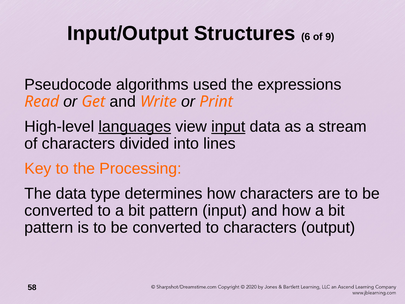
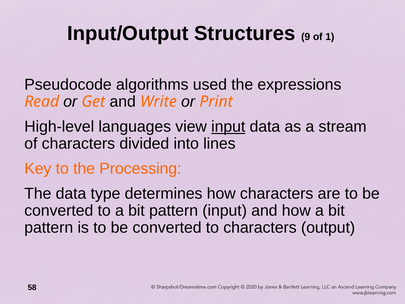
6: 6 -> 9 (306, 37)
9: 9 -> 1 (330, 37)
languages underline: present -> none (135, 127)
